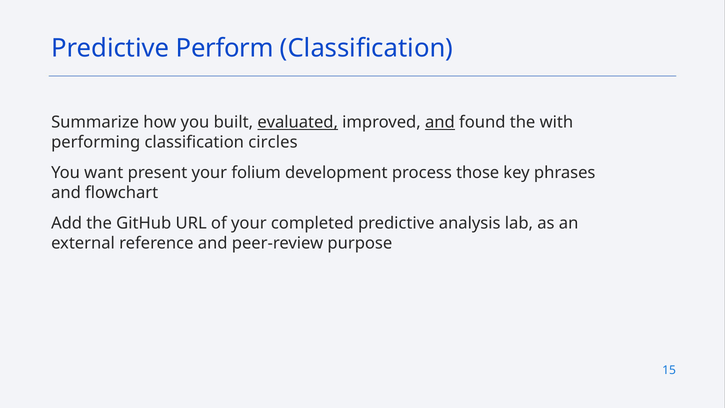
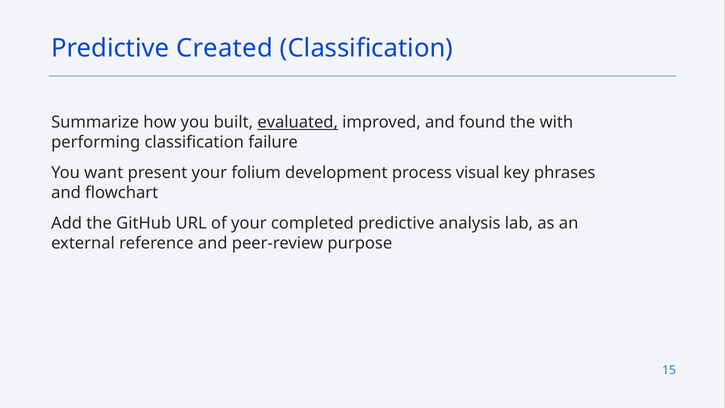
Perform: Perform -> Created (224, 48)
and underline: present -> none (440, 122)
circles: circles -> failure (273, 142)
those: those -> visual (478, 173)
